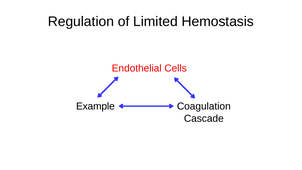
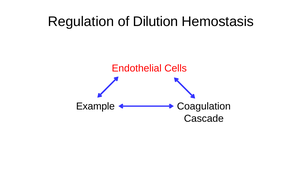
Limited: Limited -> Dilution (156, 22)
